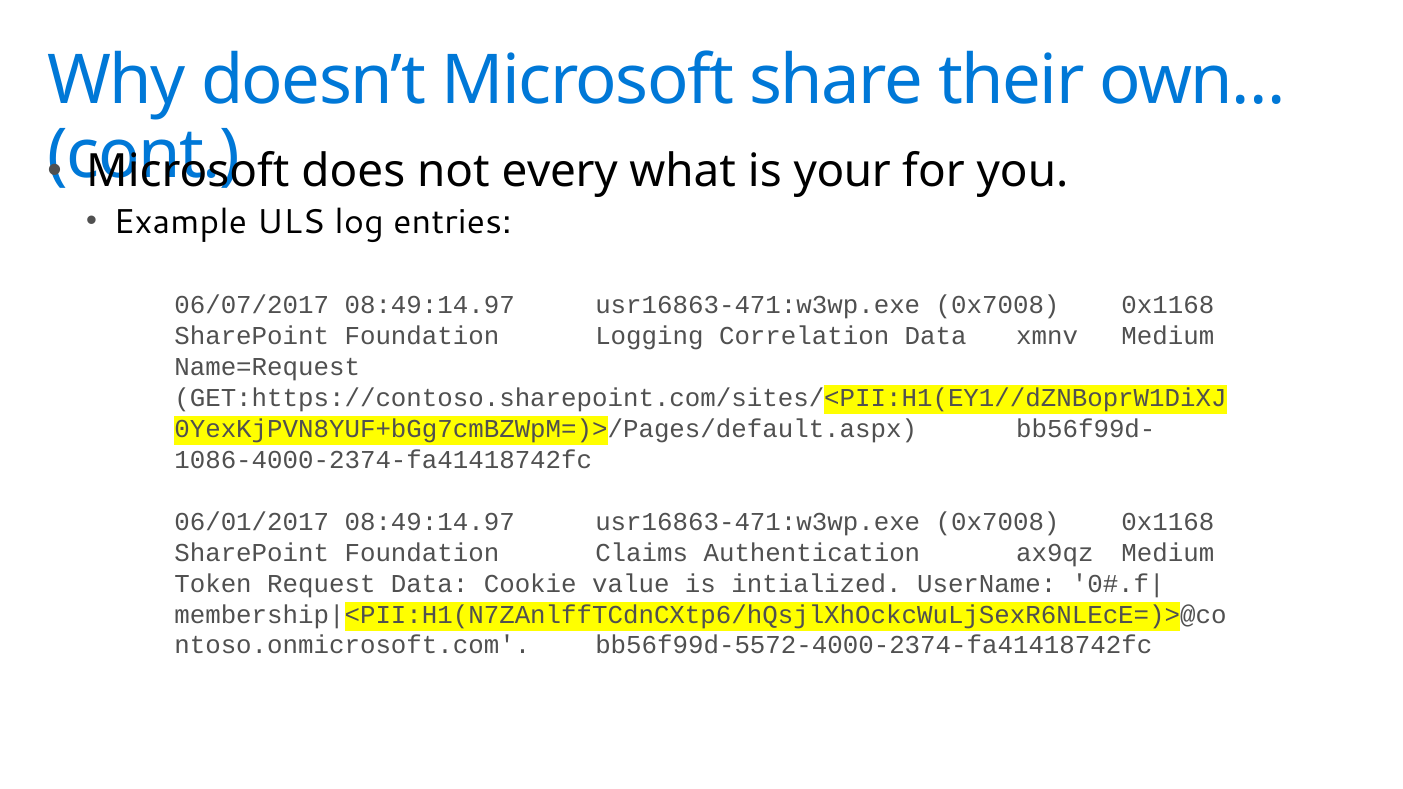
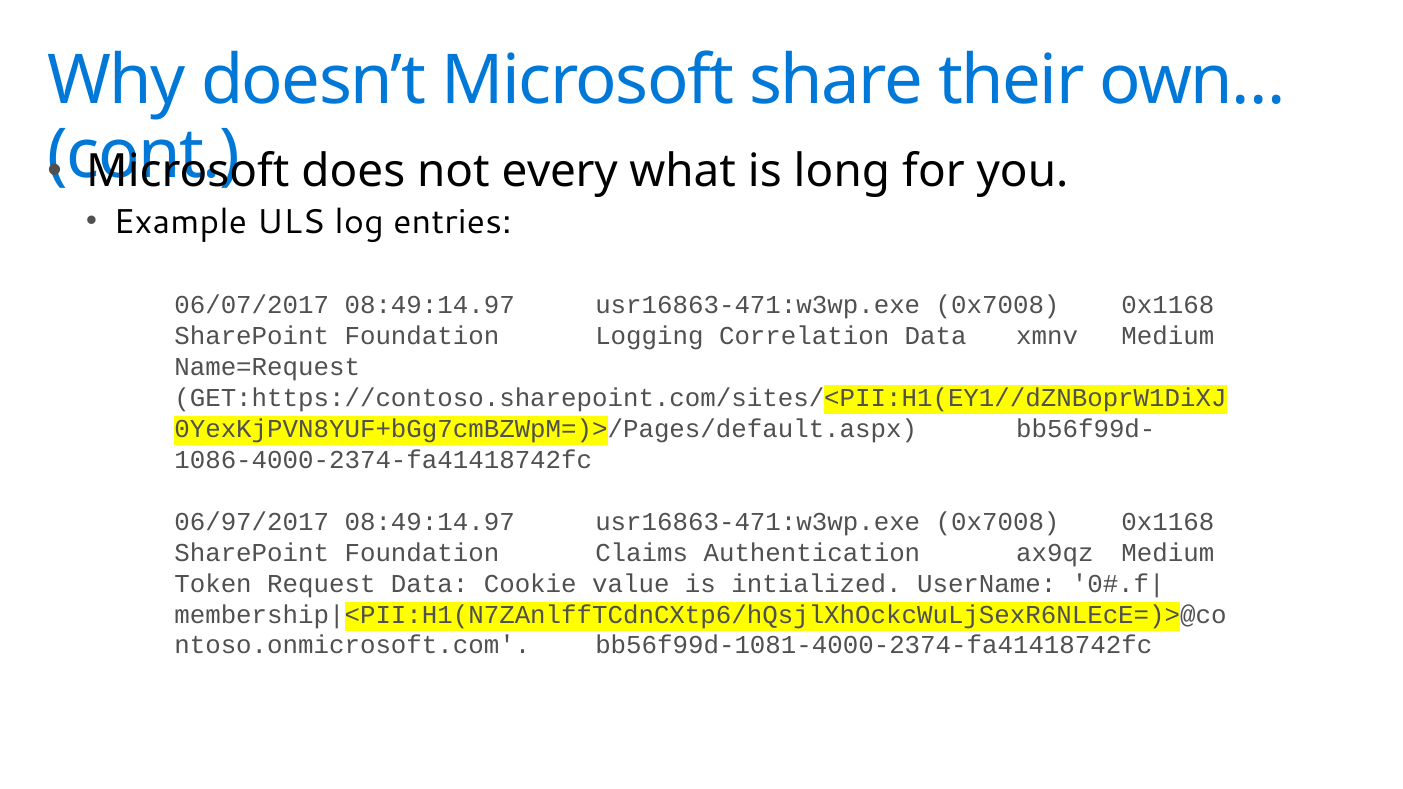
your: your -> long (842, 172)
06/01/2017: 06/01/2017 -> 06/97/2017 (252, 522)
bb56f99d-5572-4000-2374-fa41418742fc: bb56f99d-5572-4000-2374-fa41418742fc -> bb56f99d-1081-4000-2374-fa41418742fc (874, 646)
